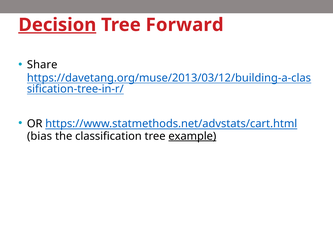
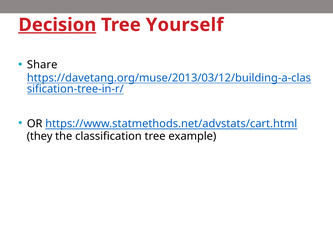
Forward: Forward -> Yourself (185, 25)
bias: bias -> they (40, 136)
example underline: present -> none (192, 136)
